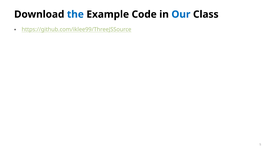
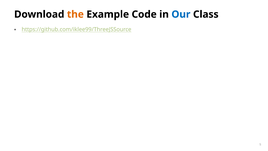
the colour: blue -> orange (75, 14)
